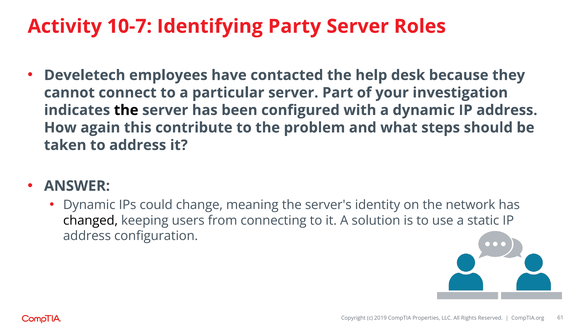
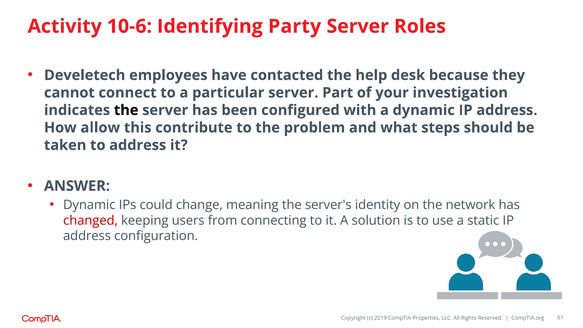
10-7: 10-7 -> 10-6 (129, 26)
again: again -> allow (100, 128)
changed colour: black -> red (91, 220)
